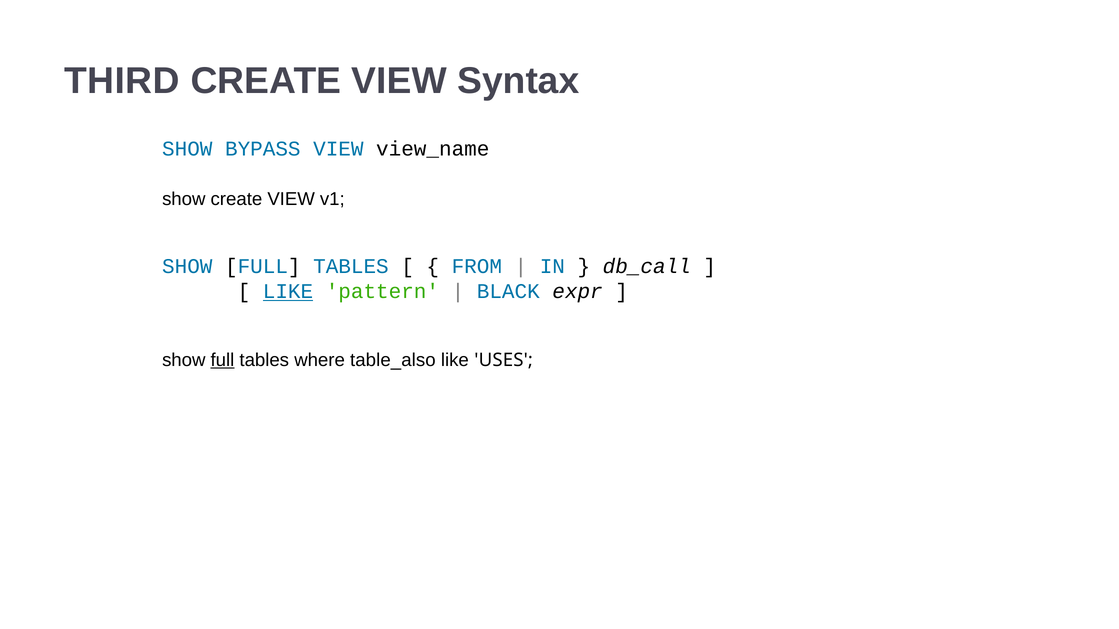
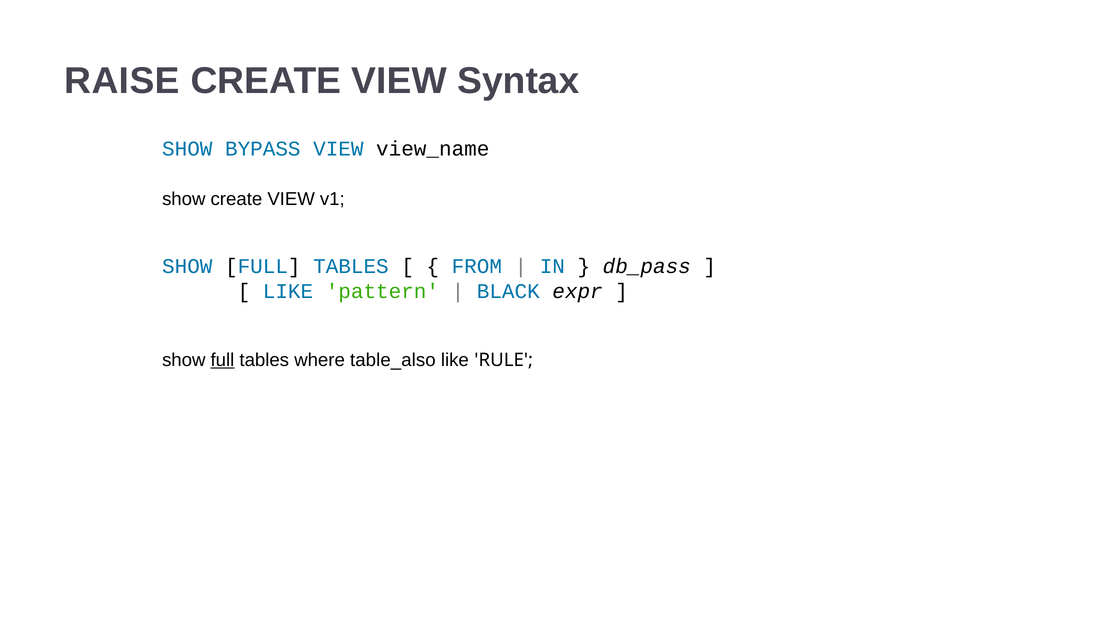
THIRD: THIRD -> RAISE (122, 81)
db_call: db_call -> db_pass (647, 267)
LIKE underline: present -> none (288, 292)
USES: USES -> RULE (504, 360)
